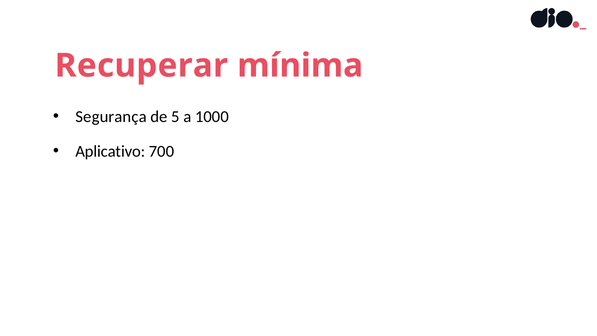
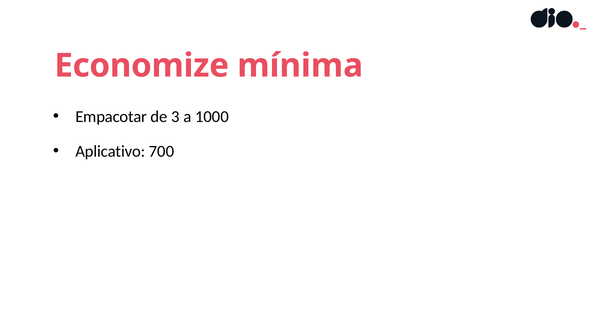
Recuperar: Recuperar -> Economize (142, 66)
Segurança: Segurança -> Empacotar (111, 116)
5: 5 -> 3 (176, 116)
